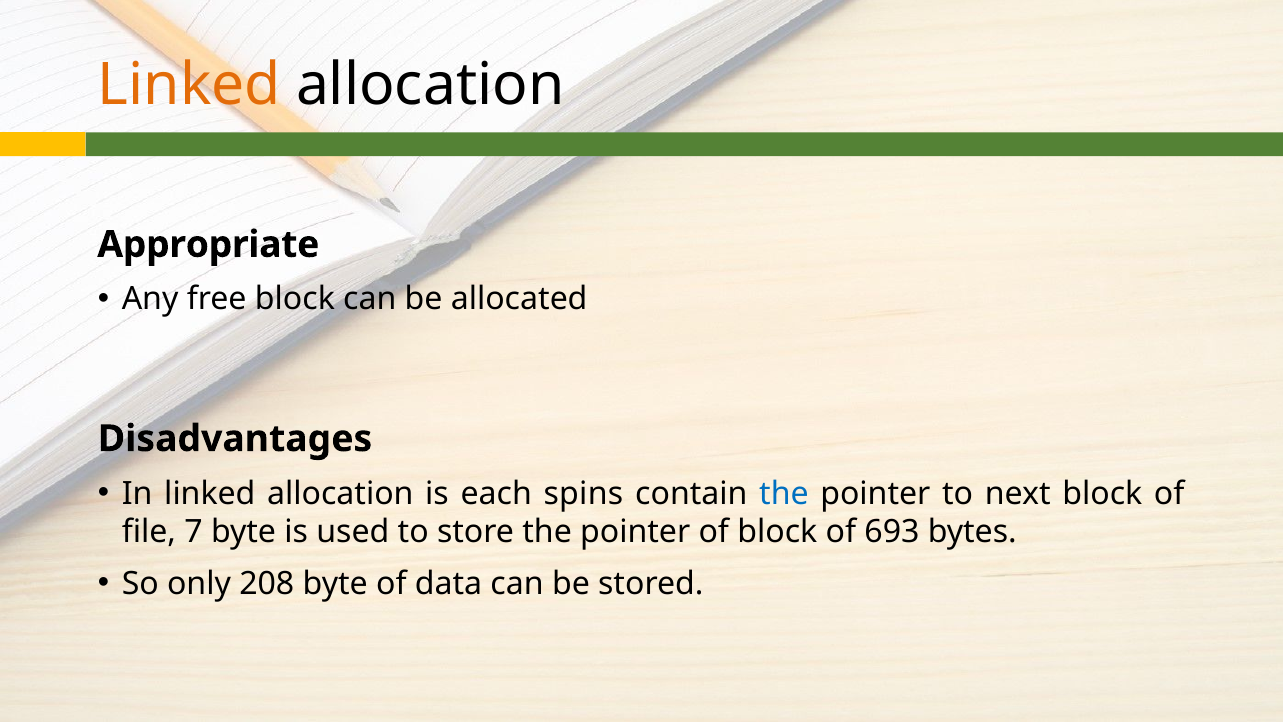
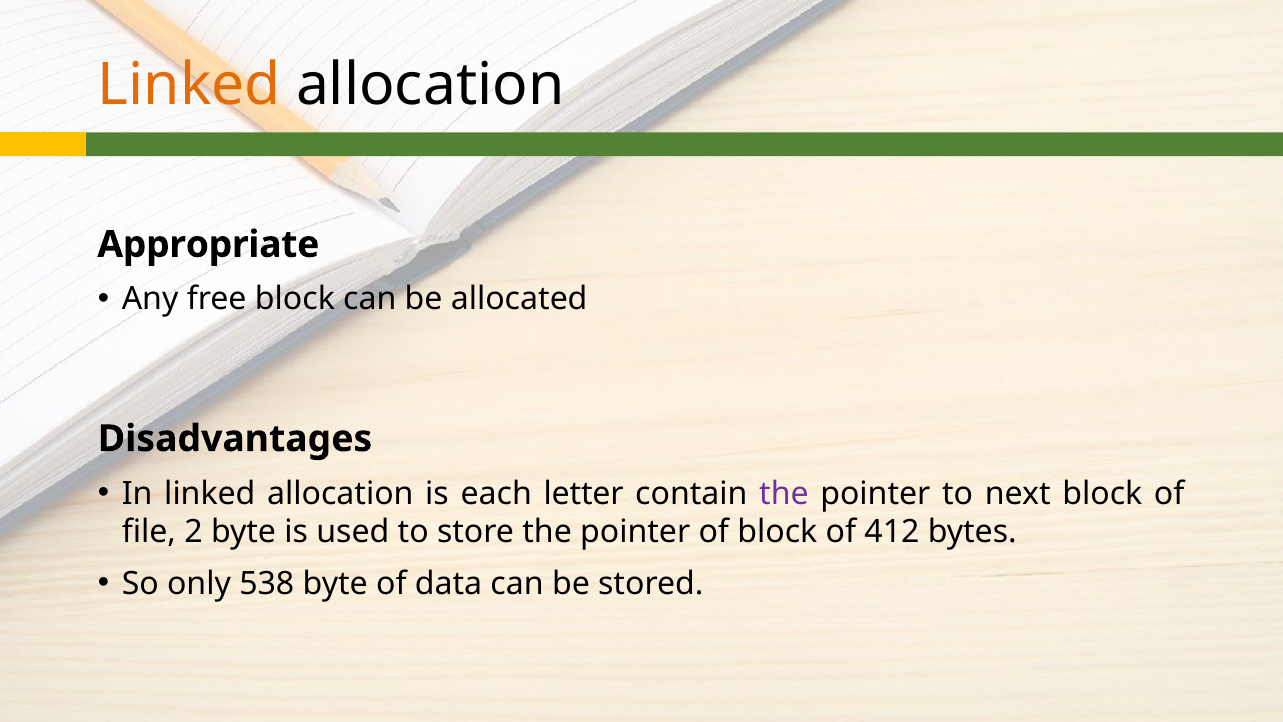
spins: spins -> letter (584, 493)
the colour: blue -> purple (784, 493)
7: 7 -> 2 (194, 532)
693: 693 -> 412 (892, 532)
208: 208 -> 538 (267, 584)
